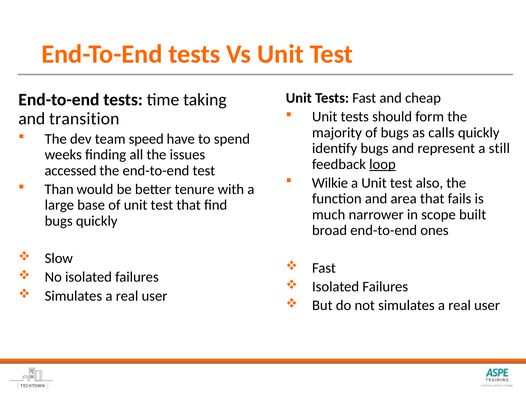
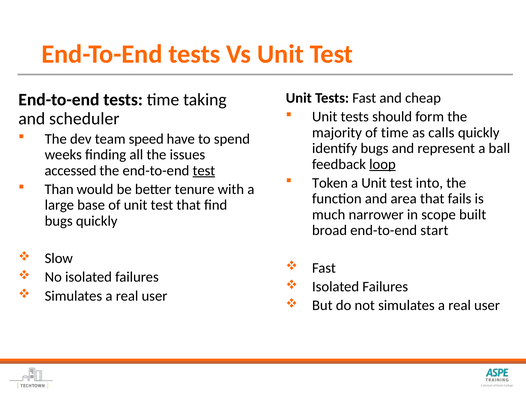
transition: transition -> scheduler (84, 118)
of bugs: bugs -> time (395, 132)
still: still -> ball (499, 148)
test underline: none -> present (204, 170)
Wilkie: Wilkie -> Token (330, 183)
also: also -> into (429, 183)
ones: ones -> start (434, 230)
